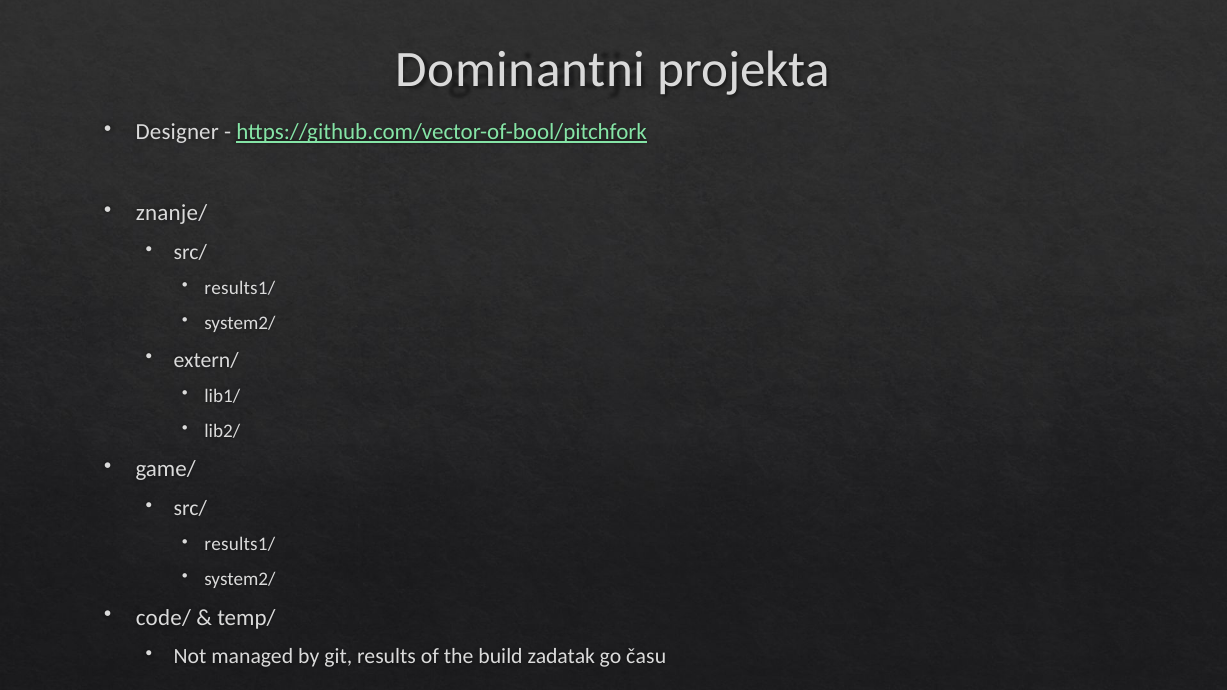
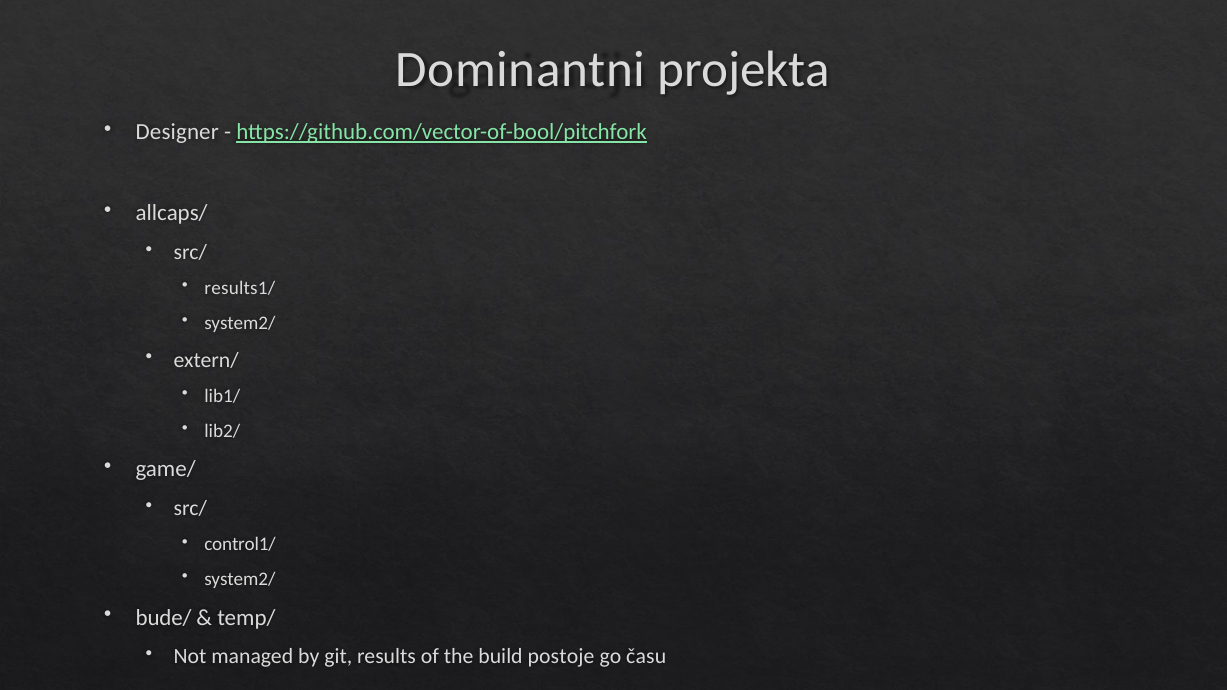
znanje/: znanje/ -> allcaps/ (172, 213)
results1/: results1/ -> control1/ (240, 545)
code/: code/ -> bude/ (164, 618)
zadatak: zadatak -> postoje (561, 657)
